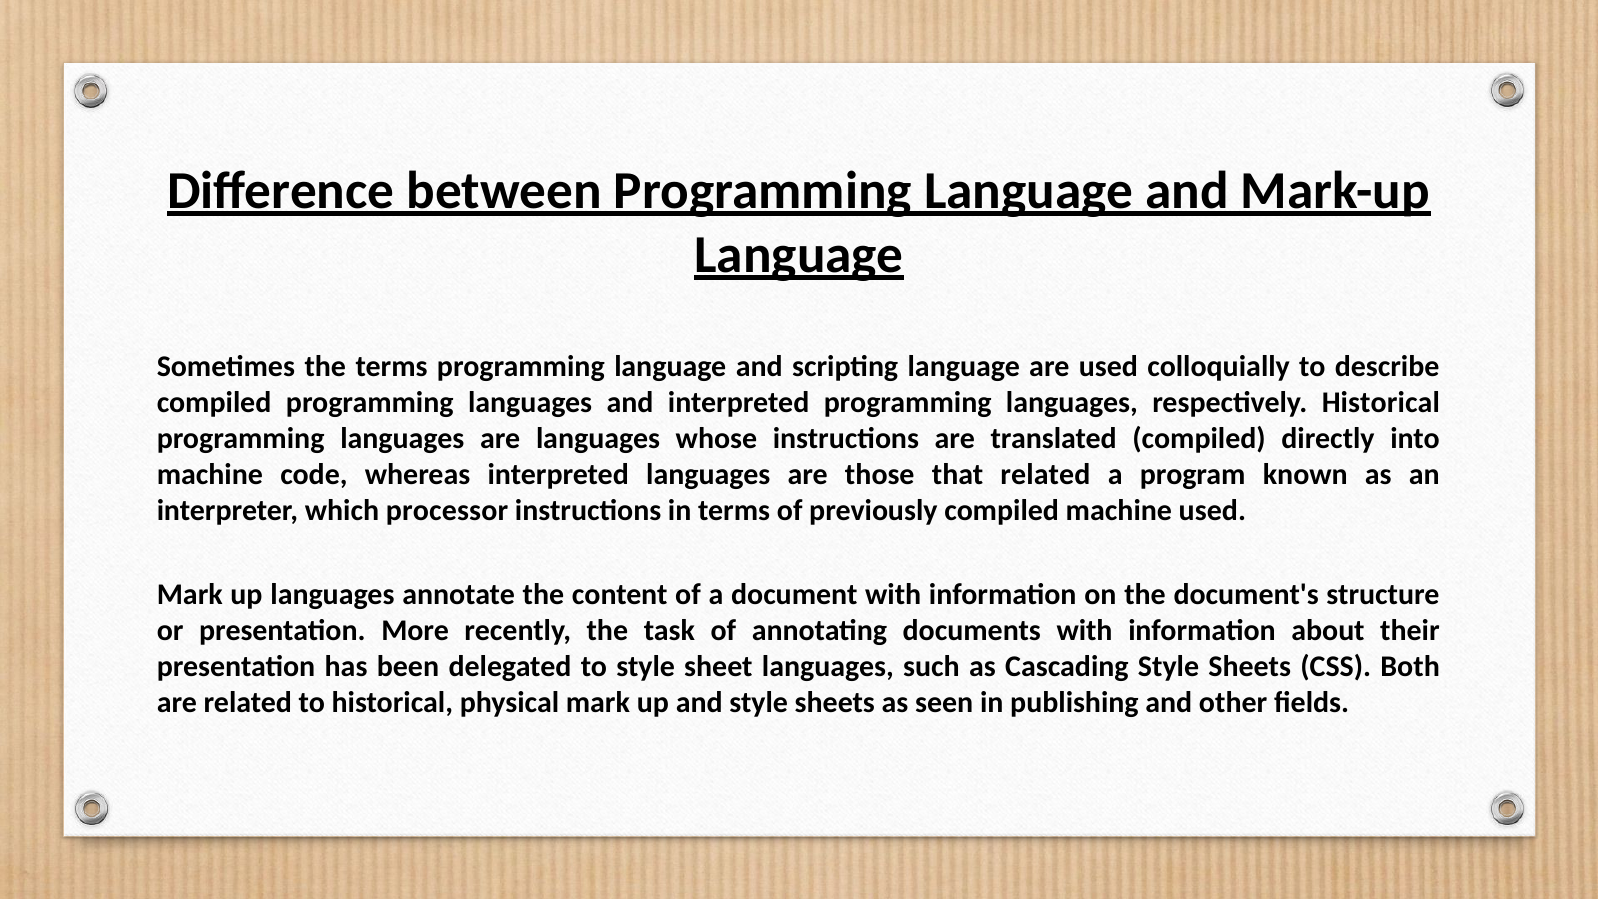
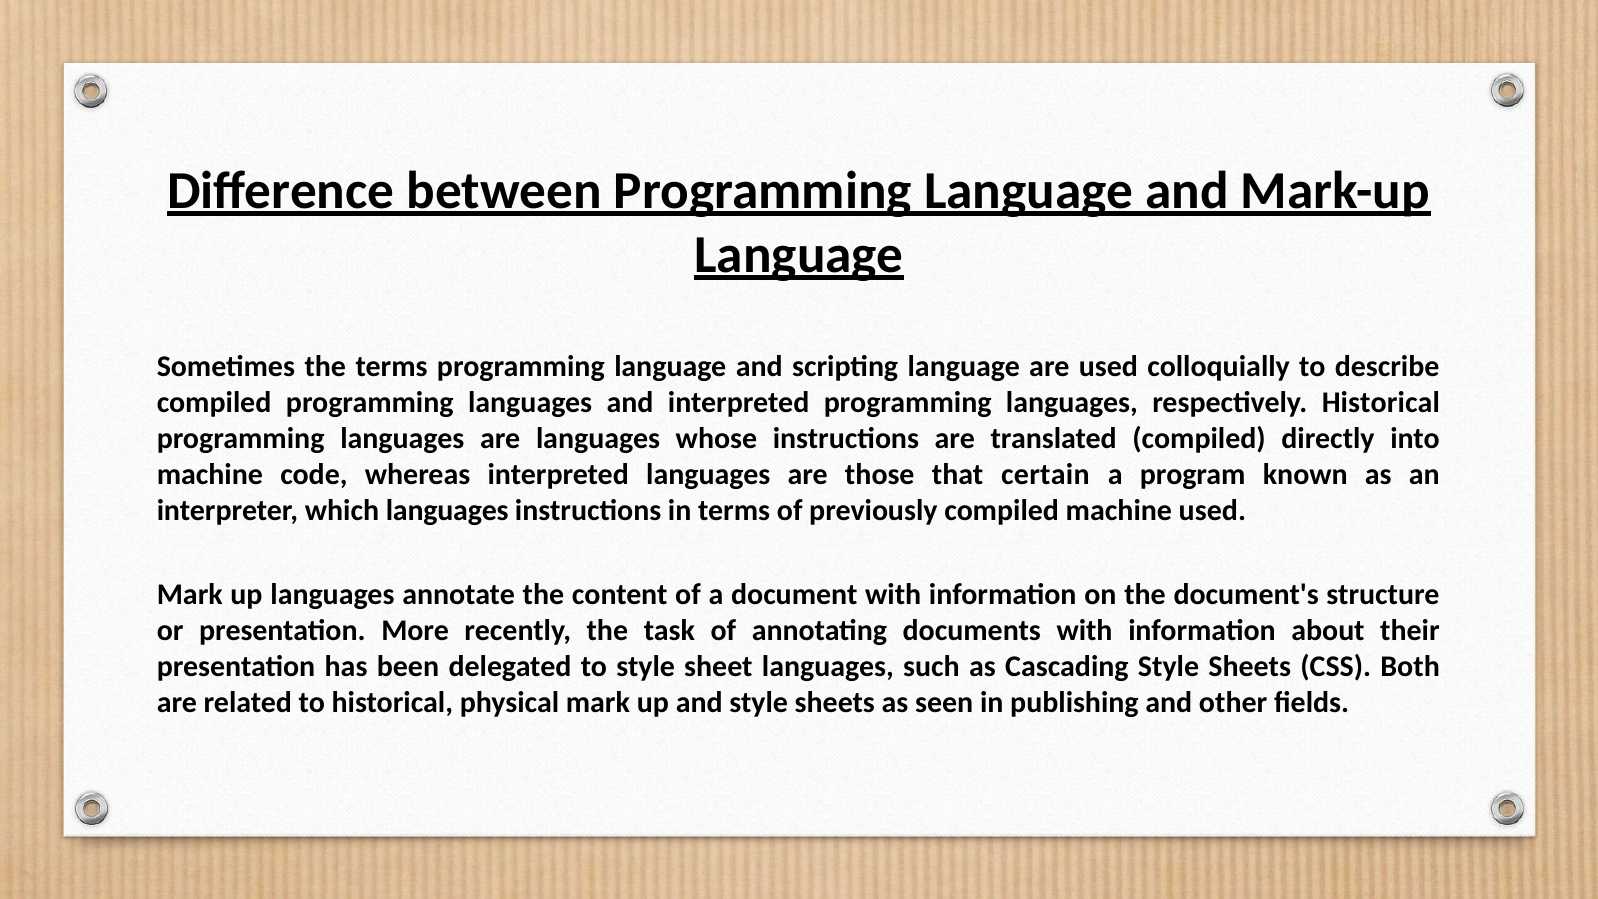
that related: related -> certain (1045, 475)
which processor: processor -> languages (447, 511)
